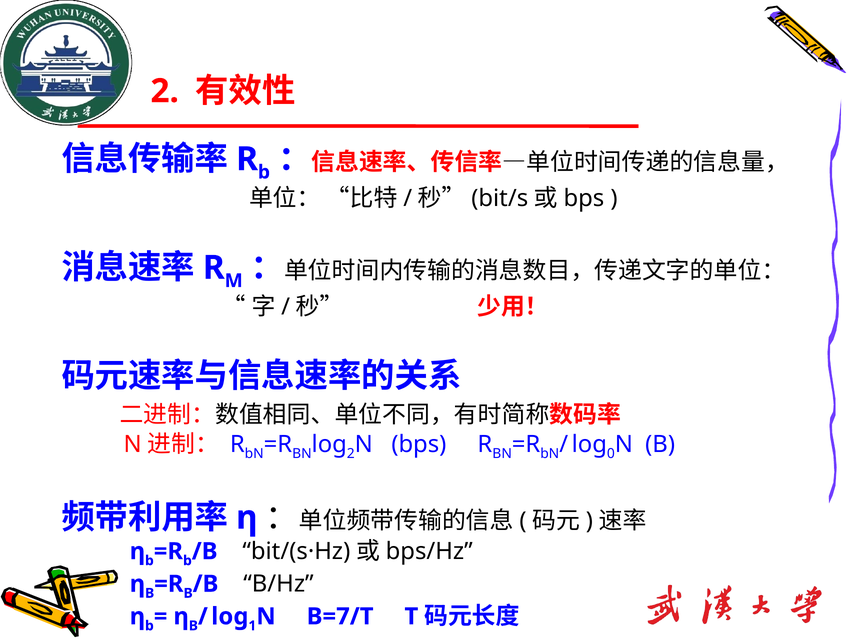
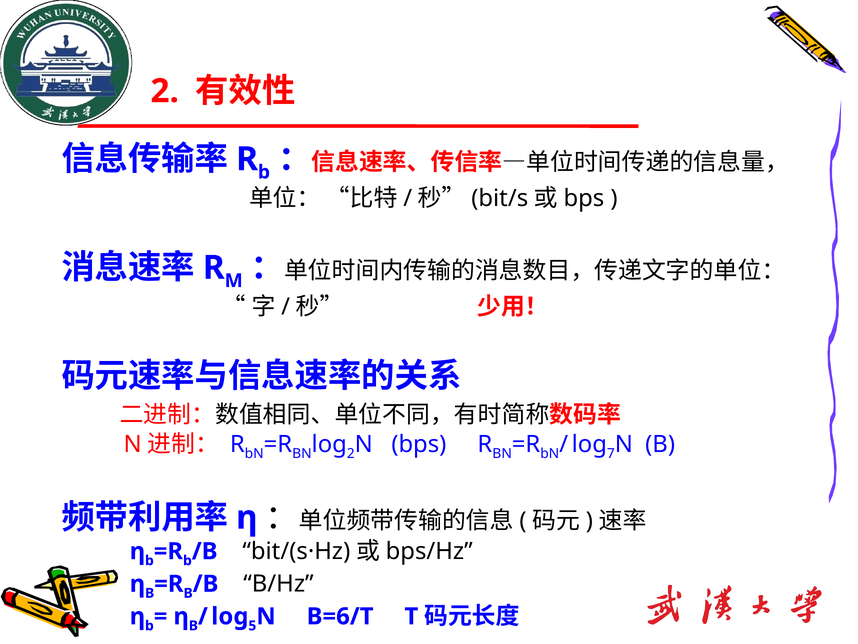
0: 0 -> 7 (611, 453)
1: 1 -> 5 (252, 625)
B=7/T: B=7/T -> B=6/T (340, 616)
